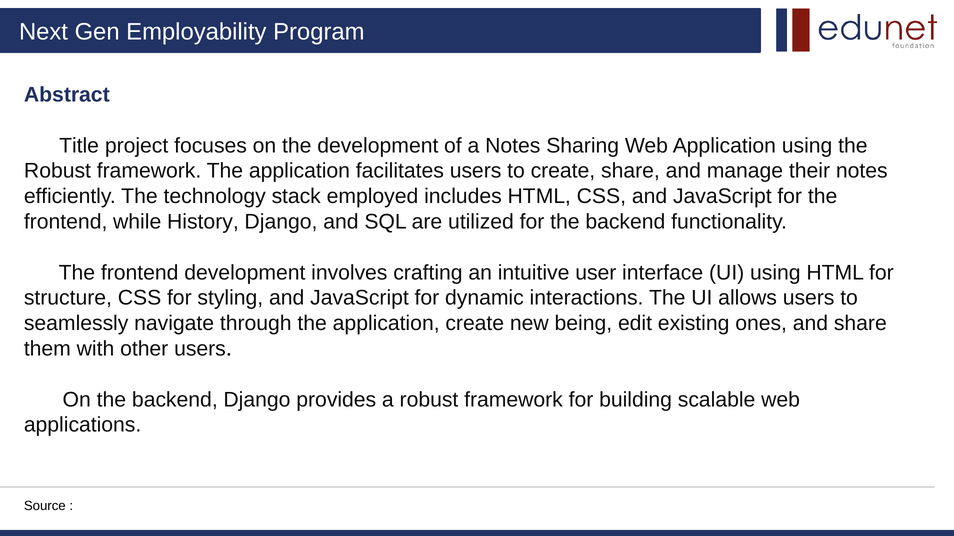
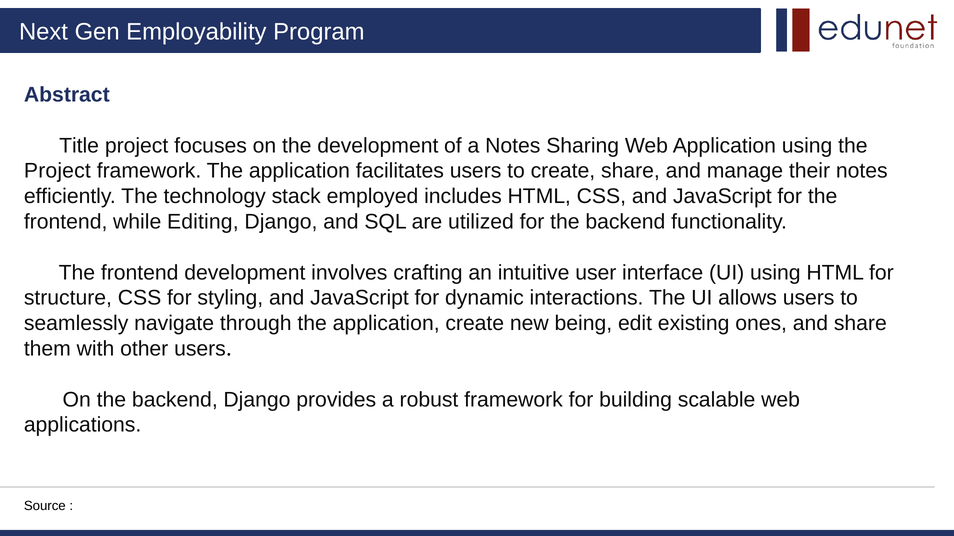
Robust: Robust -> Project (57, 171)
History: History -> Editing (203, 222)
